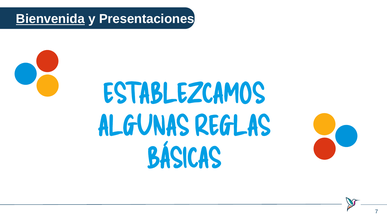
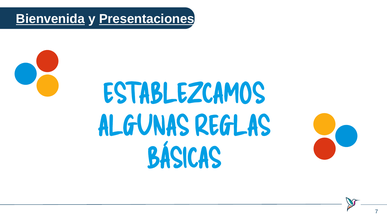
Presentaciones underline: none -> present (147, 19)
